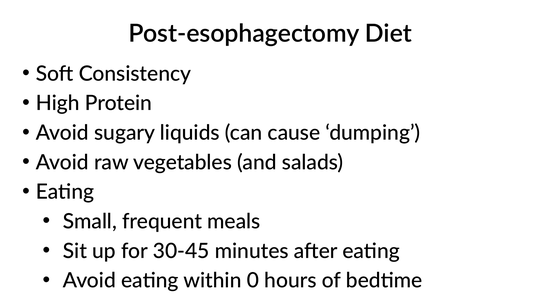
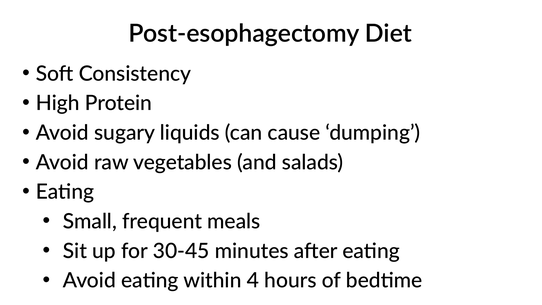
0: 0 -> 4 (253, 280)
